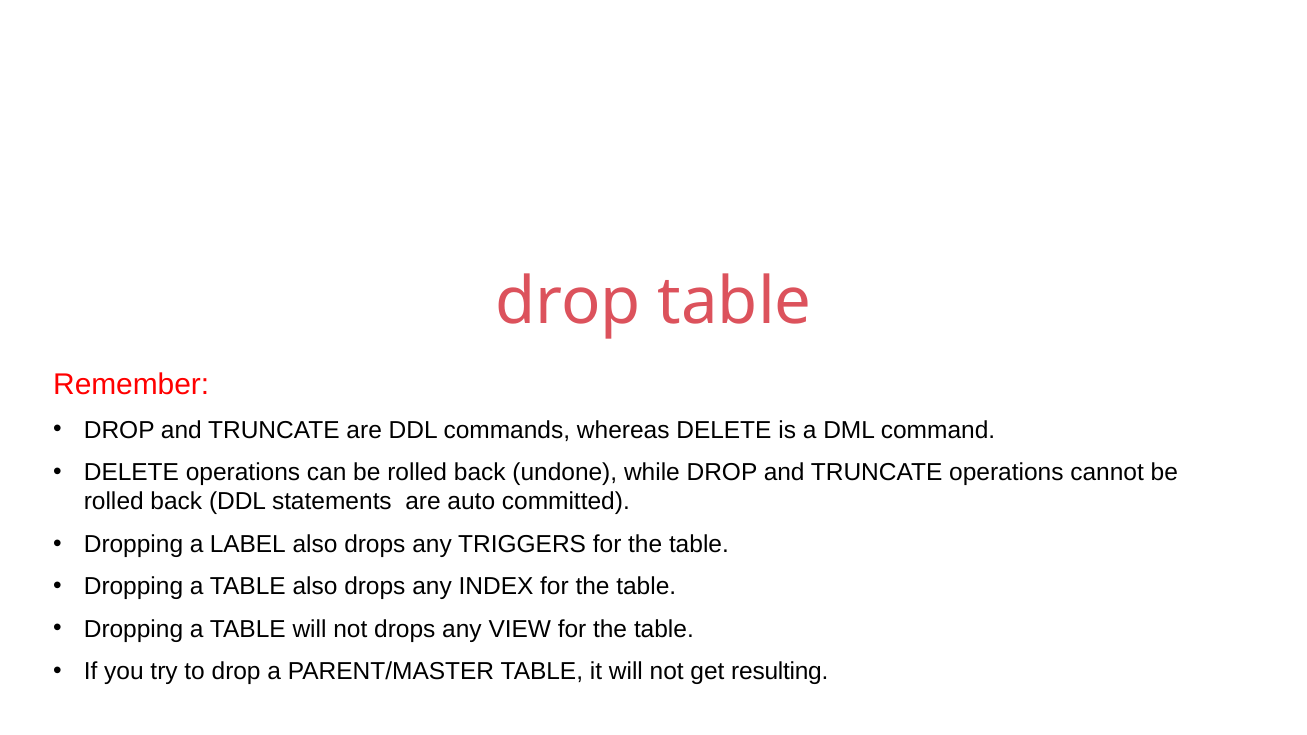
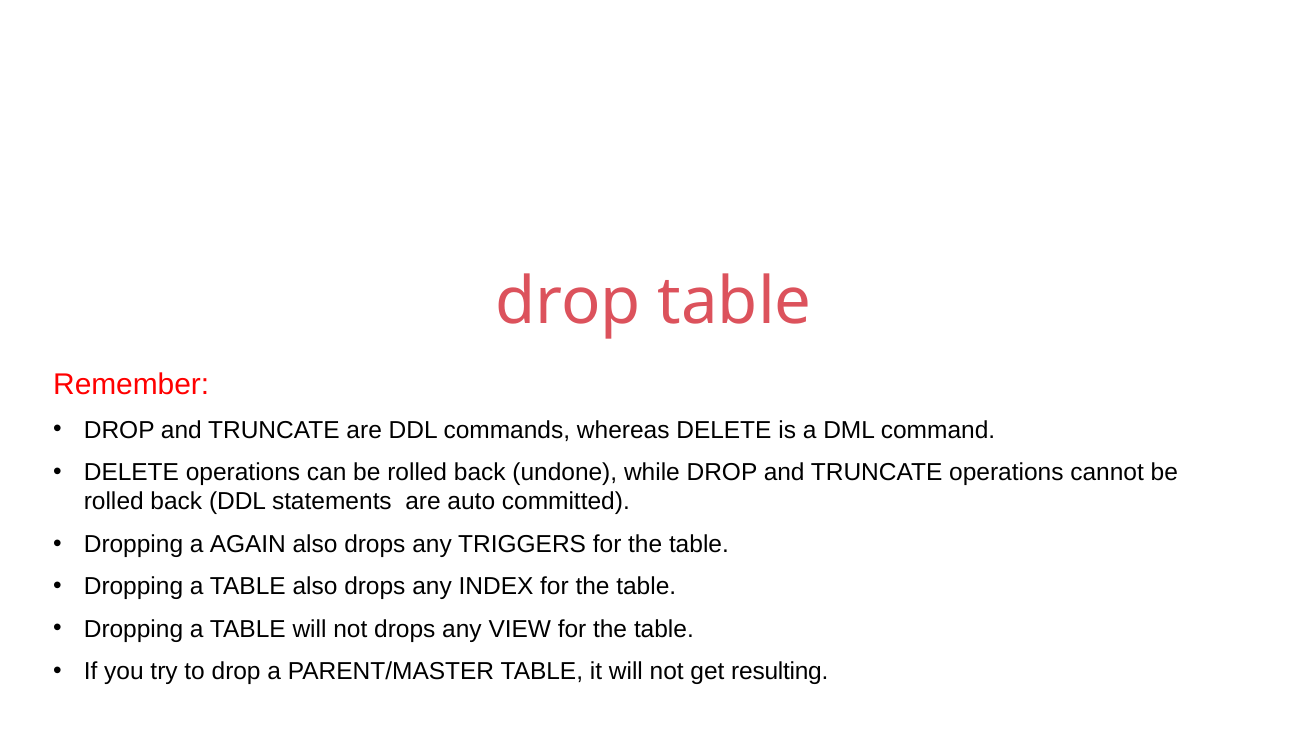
LABEL: LABEL -> AGAIN (248, 544)
